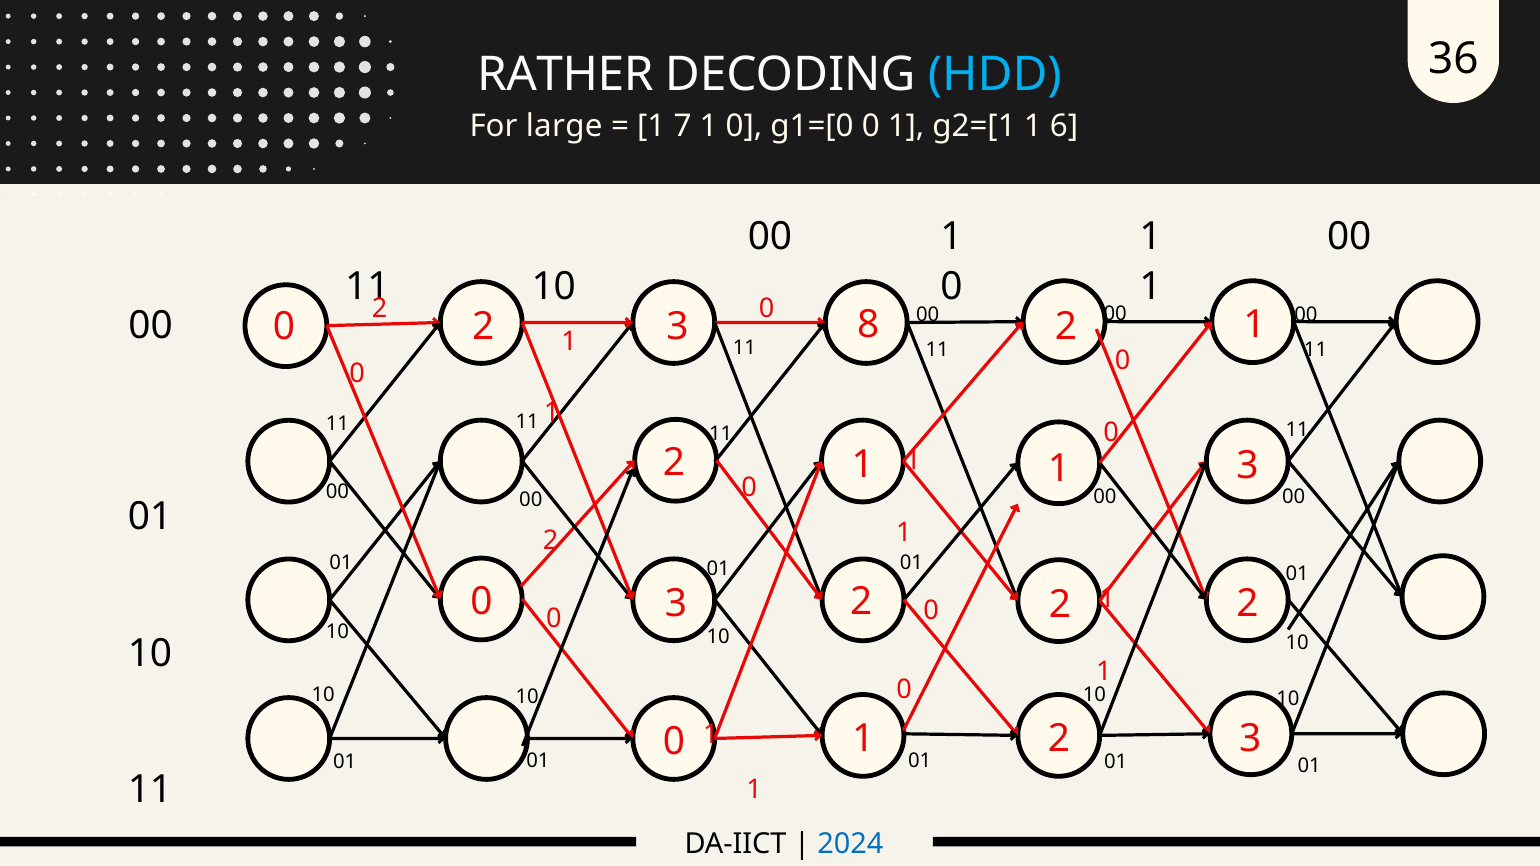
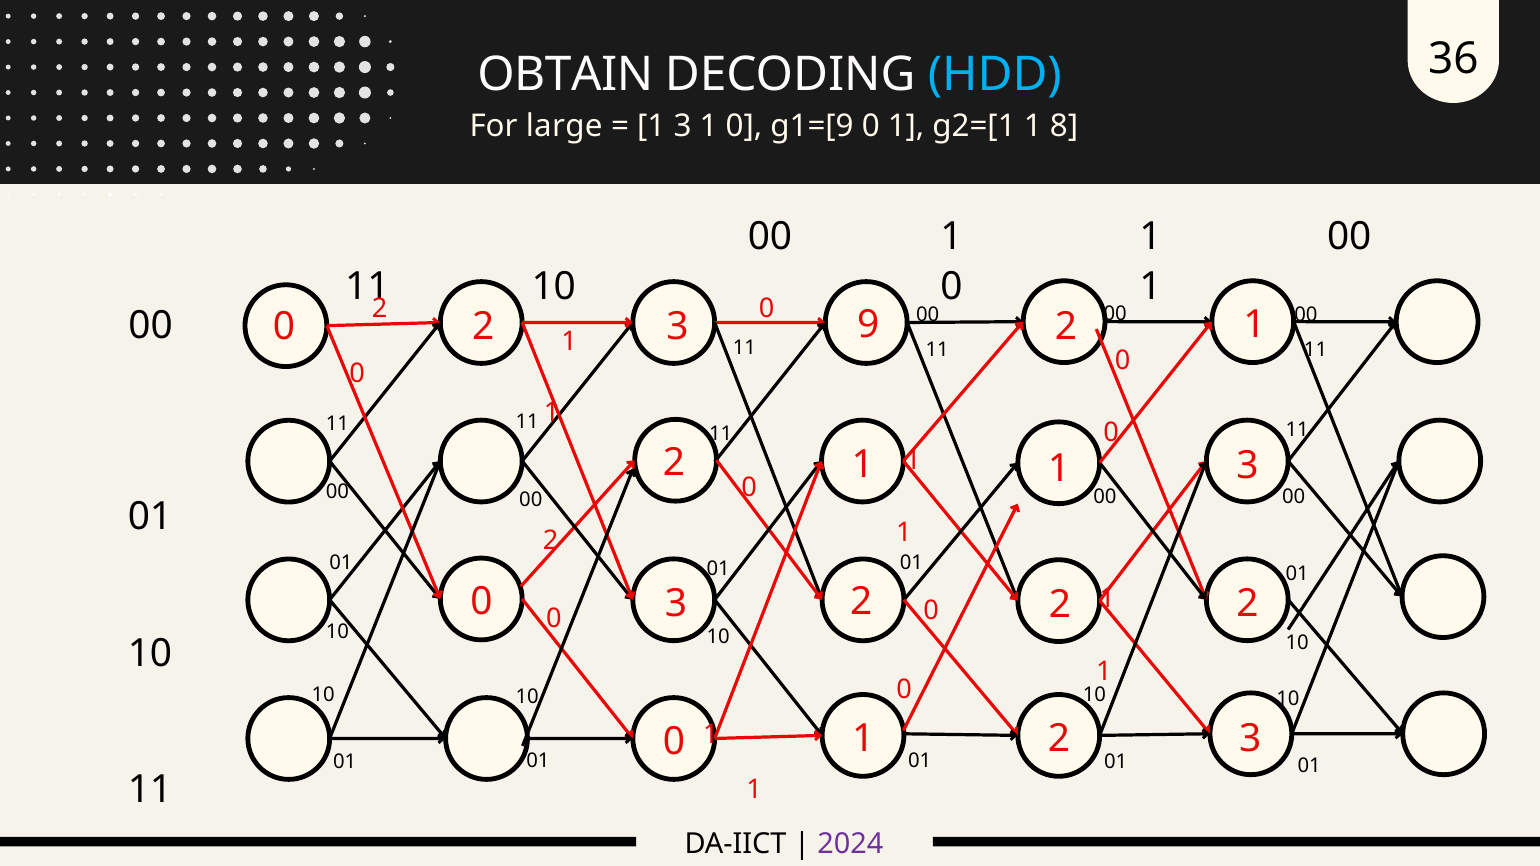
RATHER: RATHER -> OBTAIN (565, 75)
7: 7 -> 3 (682, 126)
g1=[0: g1=[0 -> g1=[9 (812, 126)
6: 6 -> 8 (1064, 126)
8: 8 -> 9 (868, 325)
2024 colour: blue -> purple (850, 844)
